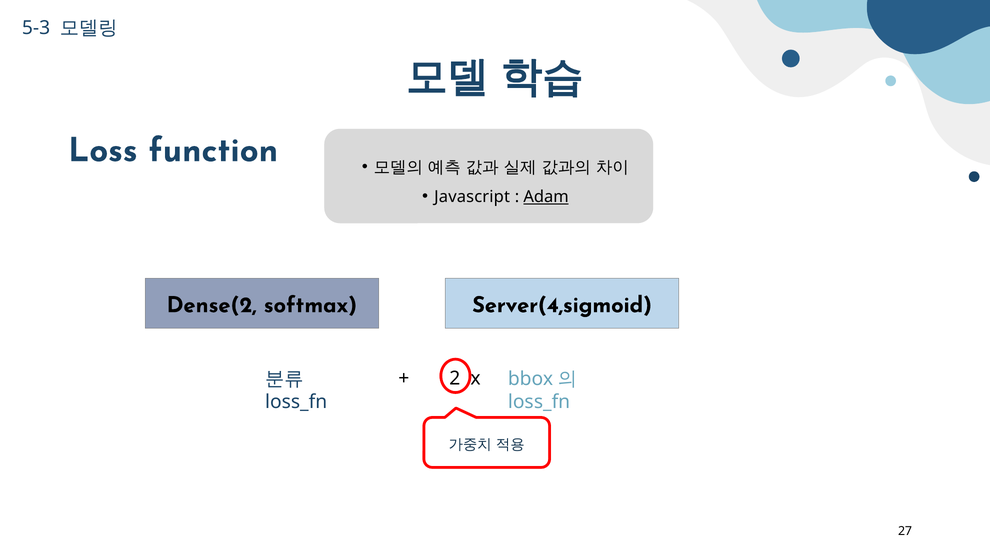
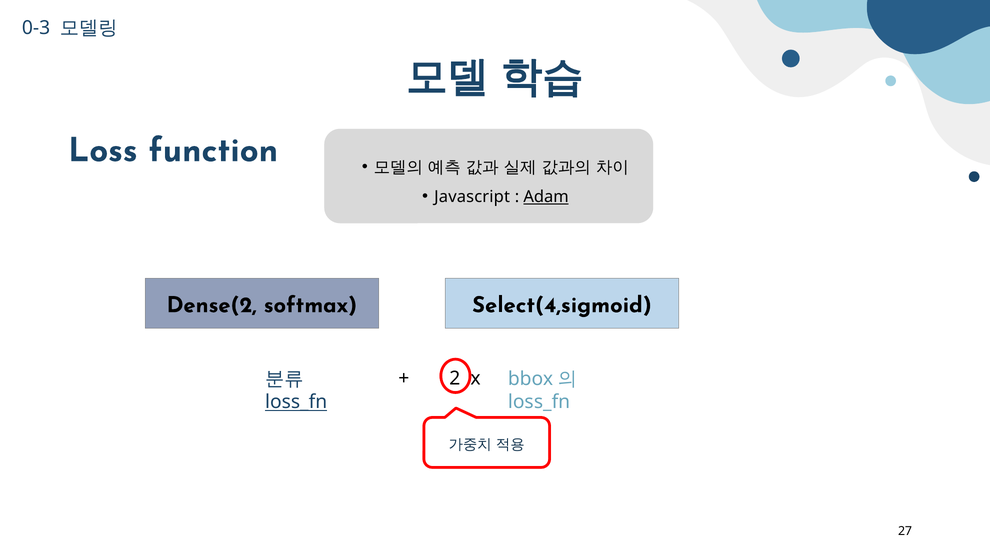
5-3: 5-3 -> 0-3 (36, 28)
Server(4,sigmoid: Server(4,sigmoid -> Select(4,sigmoid (562, 305)
loss_fn underline: none -> present (296, 402)
